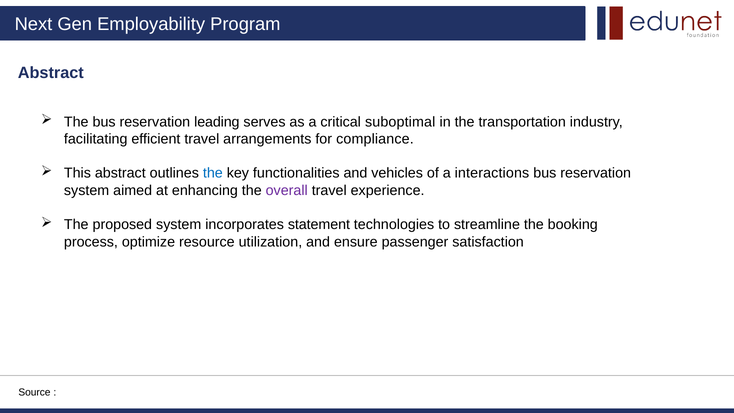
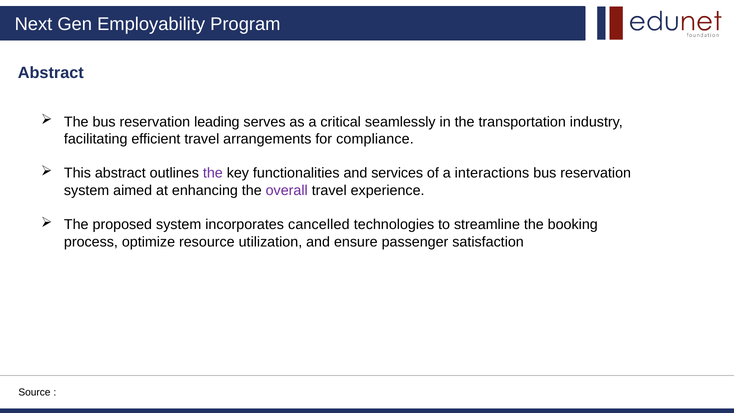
suboptimal: suboptimal -> seamlessly (400, 122)
the colour: blue -> purple (213, 173)
vehicles: vehicles -> services (397, 173)
statement: statement -> cancelled (319, 225)
